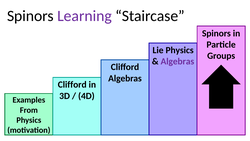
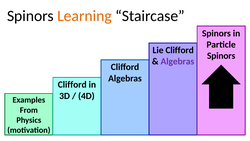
Learning colour: purple -> orange (84, 16)
Lie Physics: Physics -> Clifford (180, 50)
Groups: Groups -> Spinors (221, 56)
